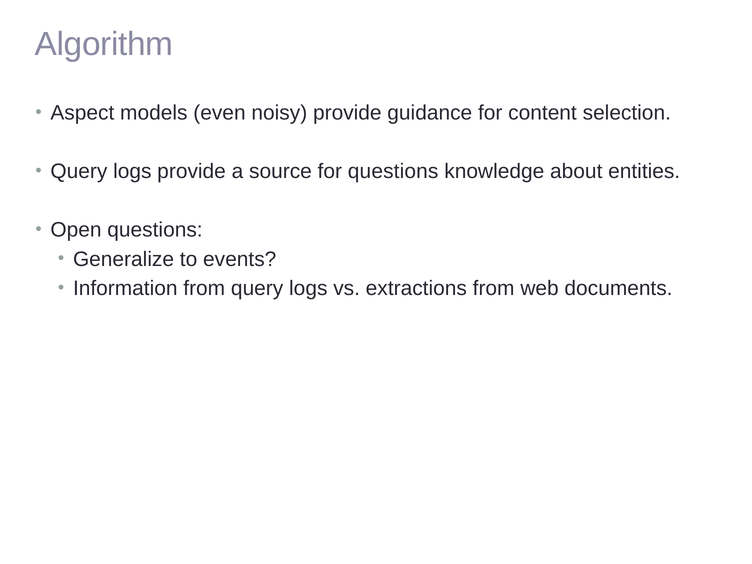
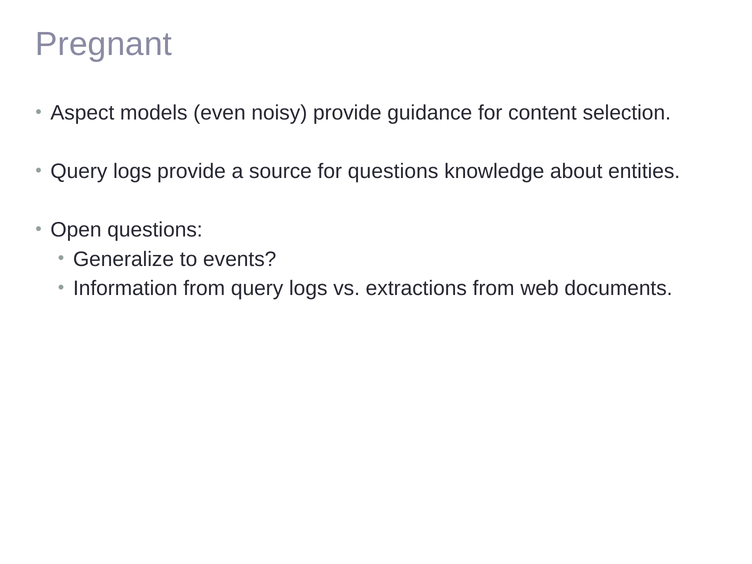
Algorithm: Algorithm -> Pregnant (104, 44)
